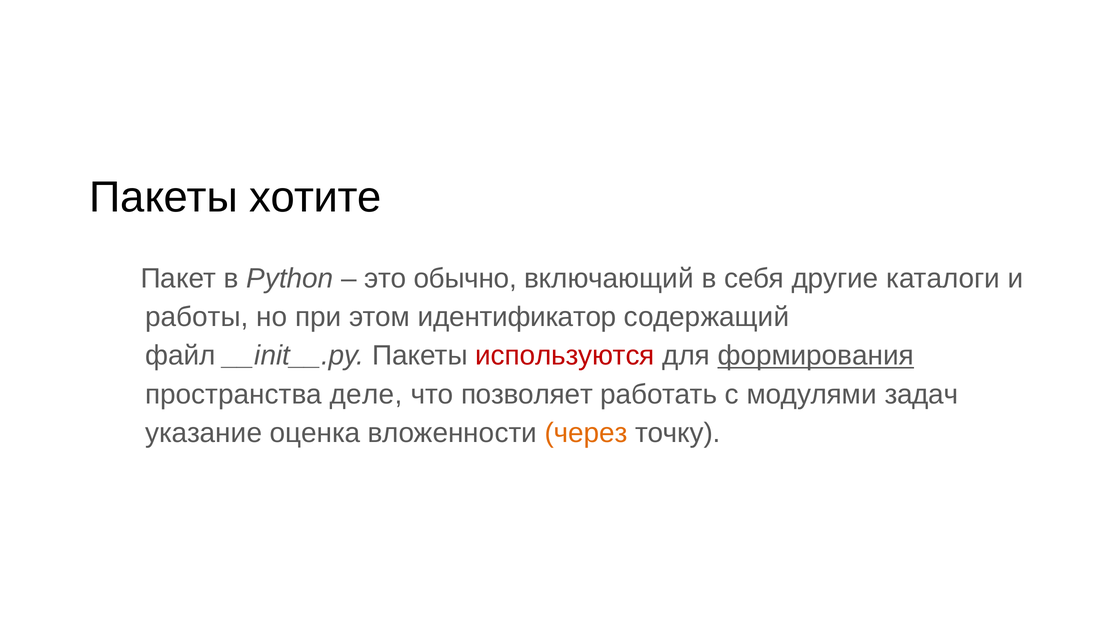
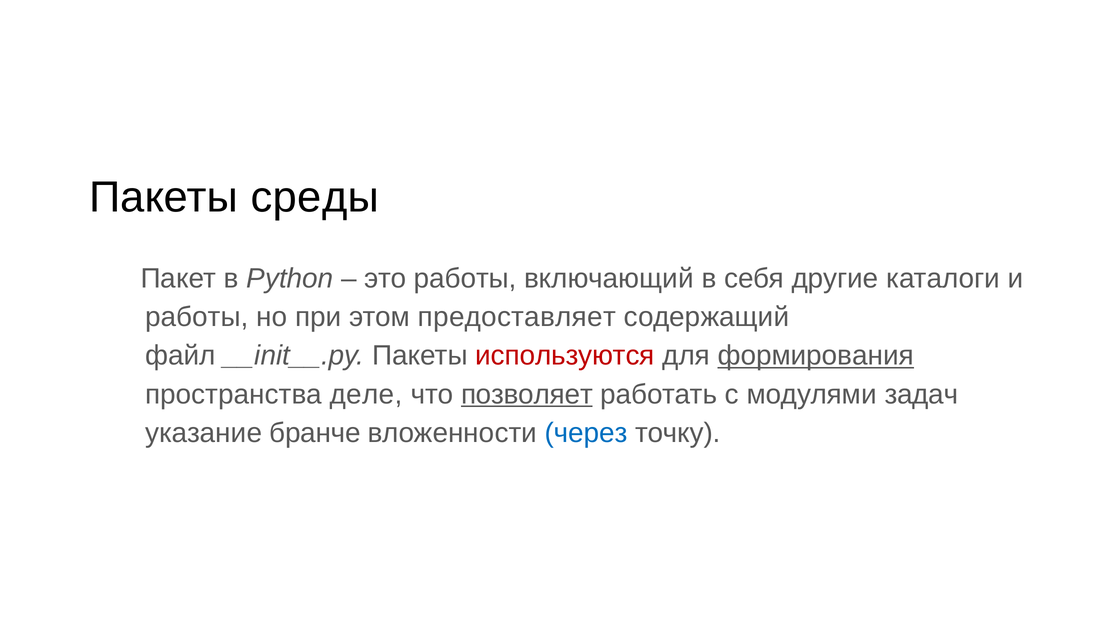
хотите: хотите -> среды (315, 197)
это обычно: обычно -> работы (465, 278)
идентификатор: идентификатор -> предоставляет (517, 317)
позволяет underline: none -> present (527, 394)
оценка: оценка -> бранче (315, 433)
через colour: orange -> blue (586, 433)
